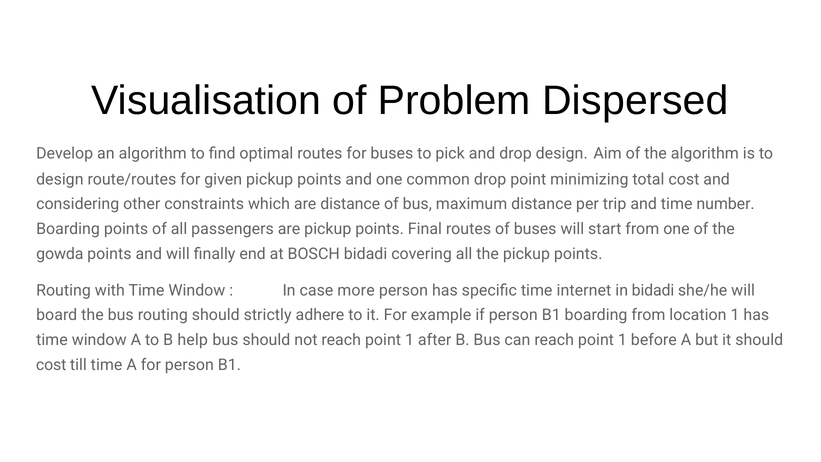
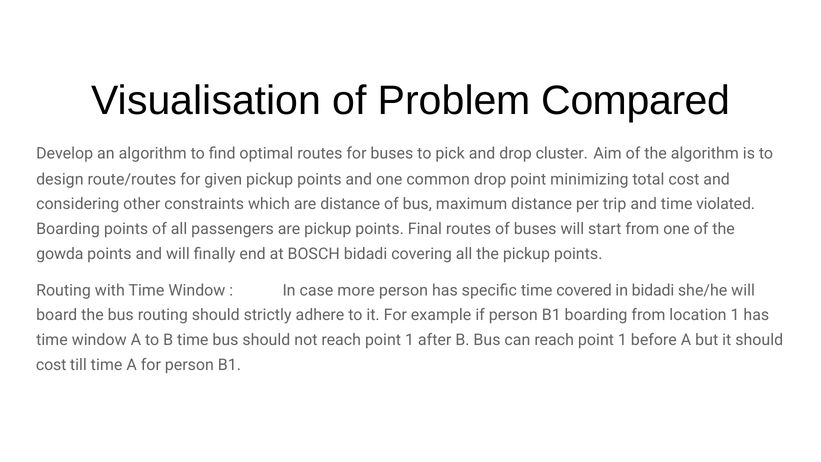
Dispersed: Dispersed -> Compared (636, 101)
drop design: design -> cluster (562, 153)
number: number -> violated (726, 204)
internet: internet -> covered (584, 290)
B help: help -> time (193, 340)
